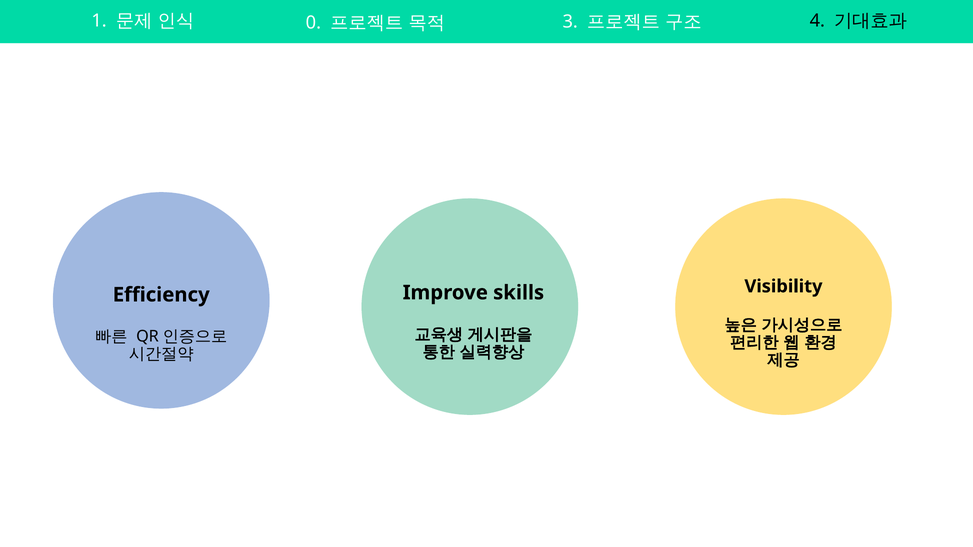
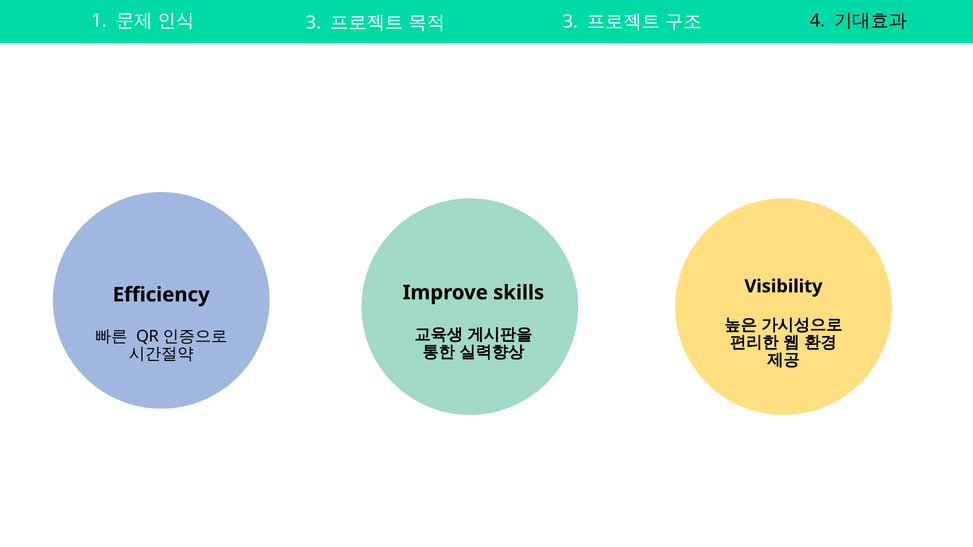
0: 0 -> 3 (313, 23)
